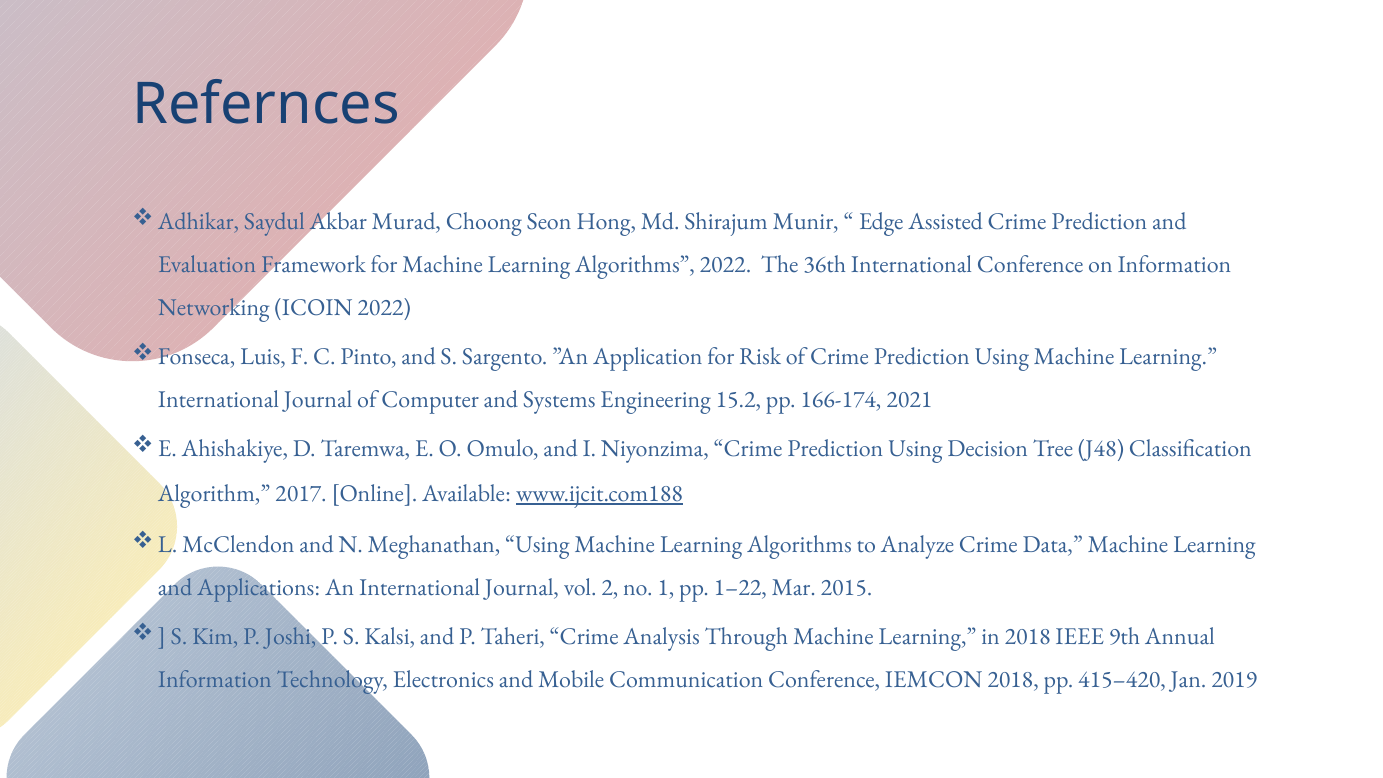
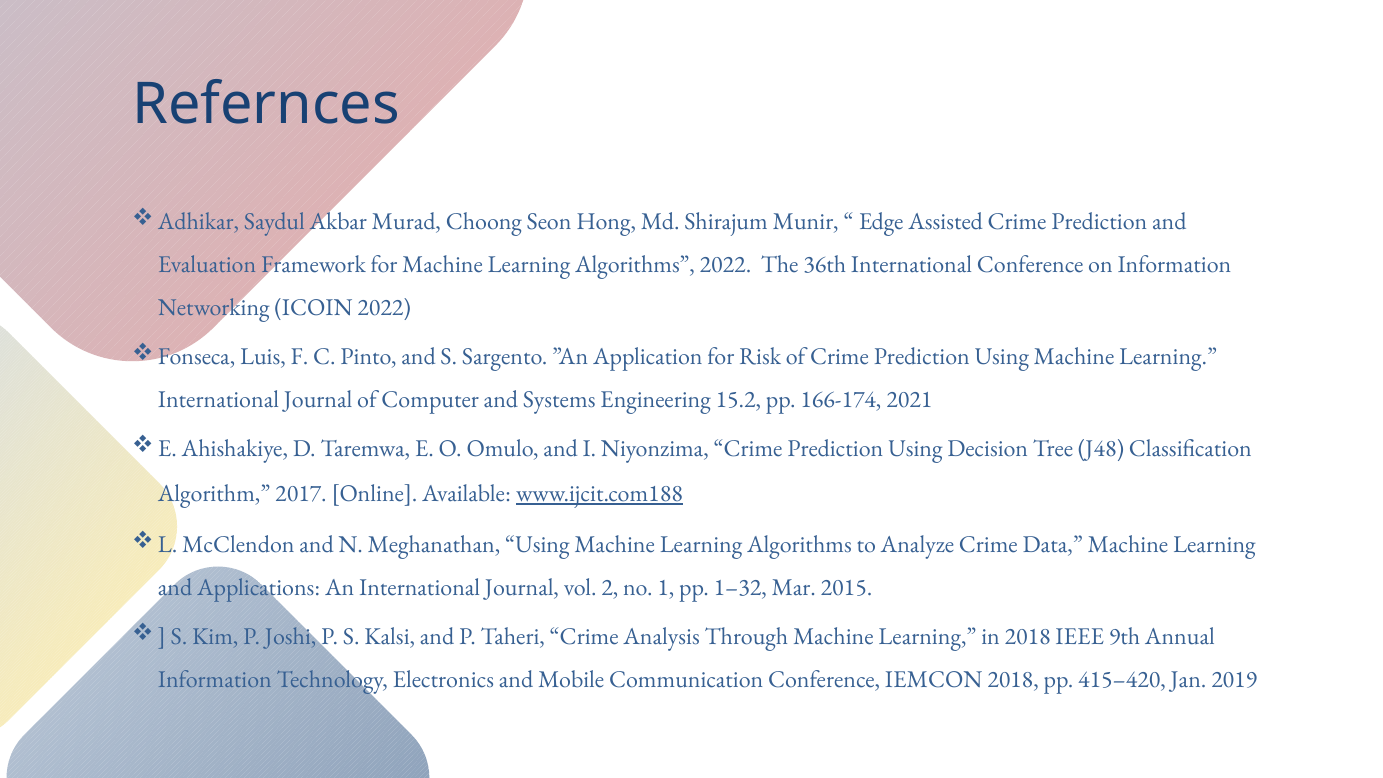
1–22: 1–22 -> 1–32 (740, 588)
